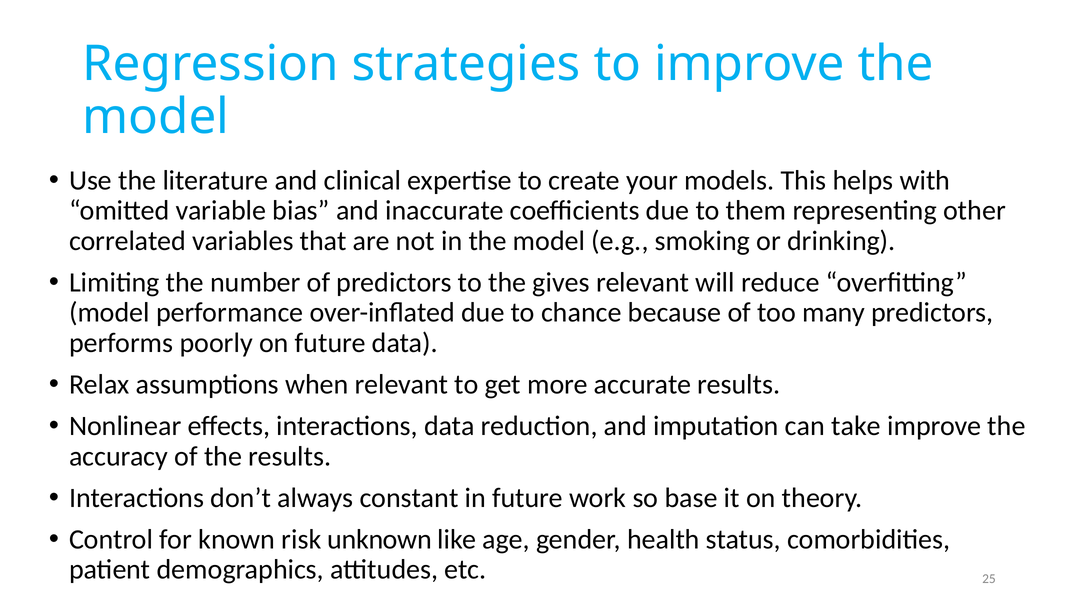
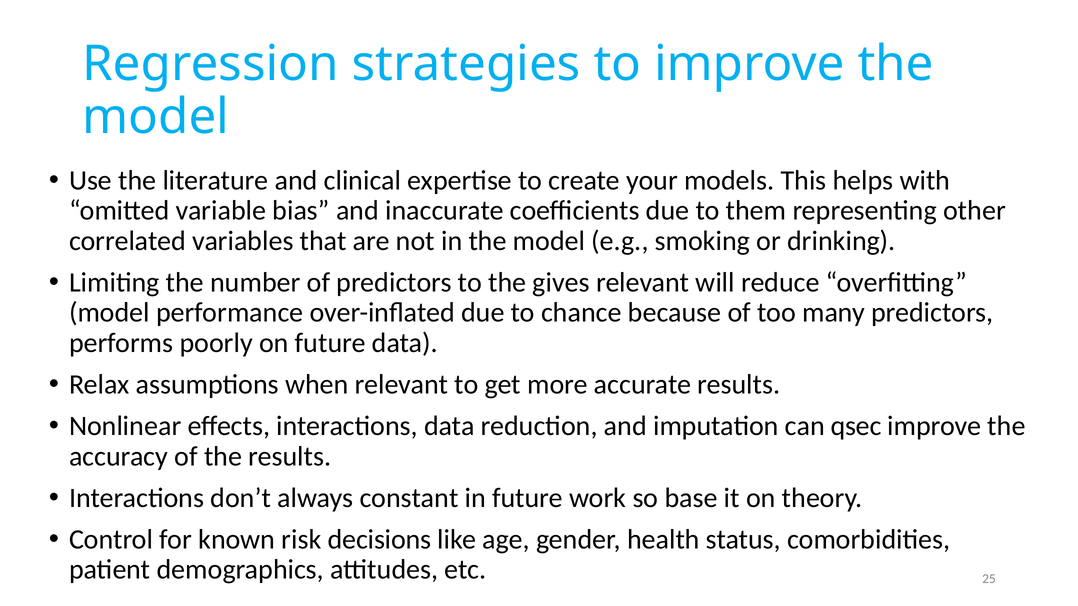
take: take -> qsec (856, 426)
unknown: unknown -> decisions (380, 540)
